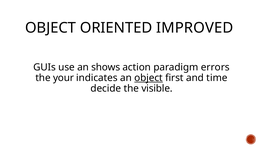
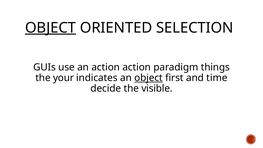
OBJECT underline: none -> present (51, 28)
IMPROVED: IMPROVED -> SELECTION (195, 28)
an shows: shows -> action (106, 67)
errors: errors -> things (215, 67)
